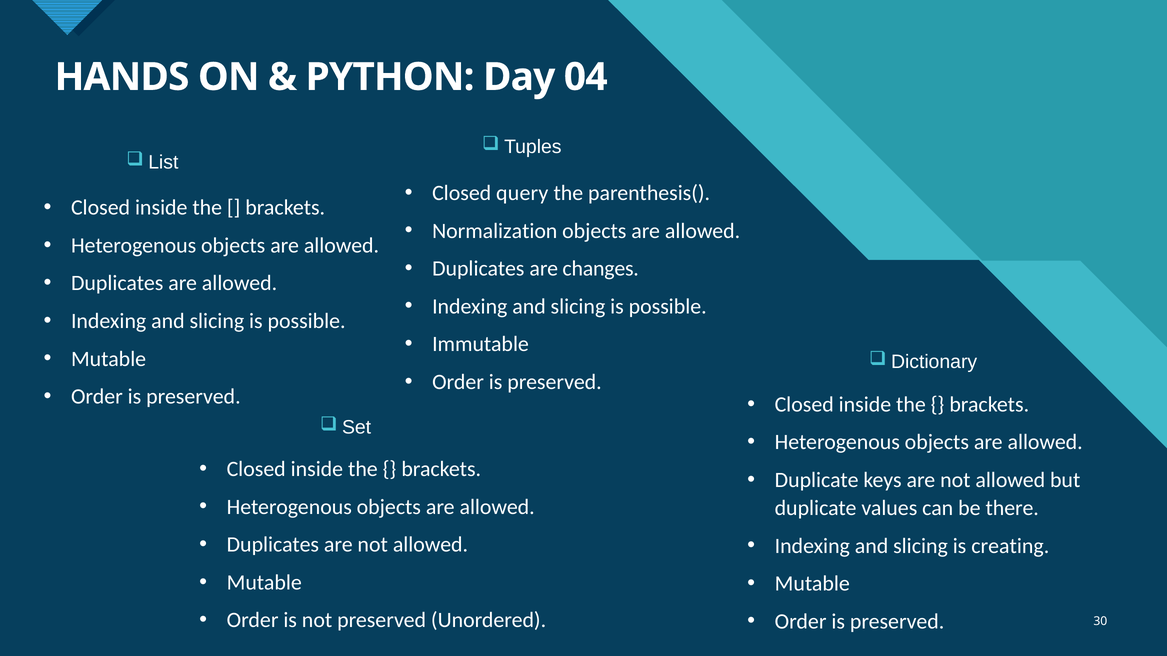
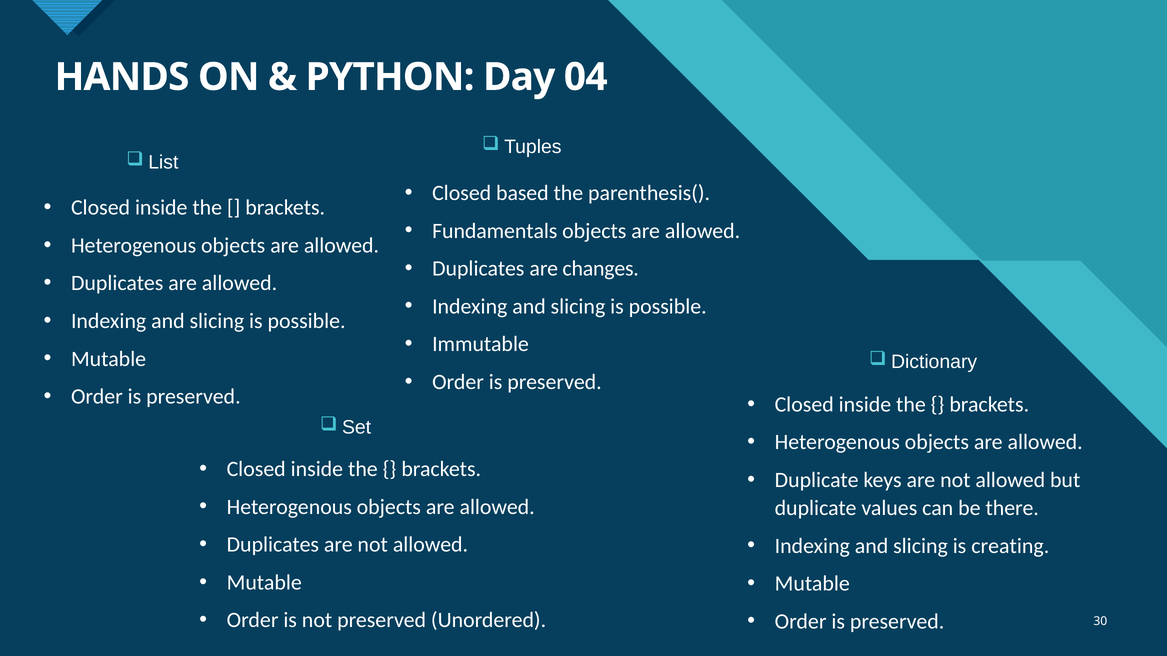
query: query -> based (522, 193)
Normalization: Normalization -> Fundamentals (495, 231)
